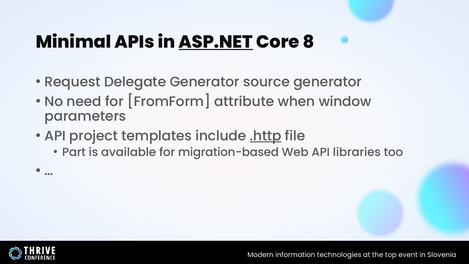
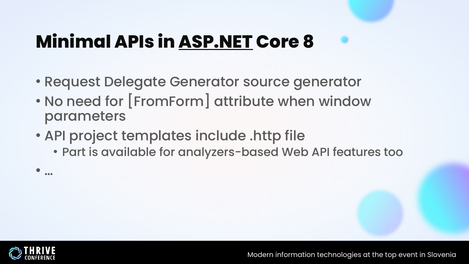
.http underline: present -> none (266, 136)
migration-based: migration-based -> analyzers-based (228, 152)
libraries: libraries -> features (357, 152)
